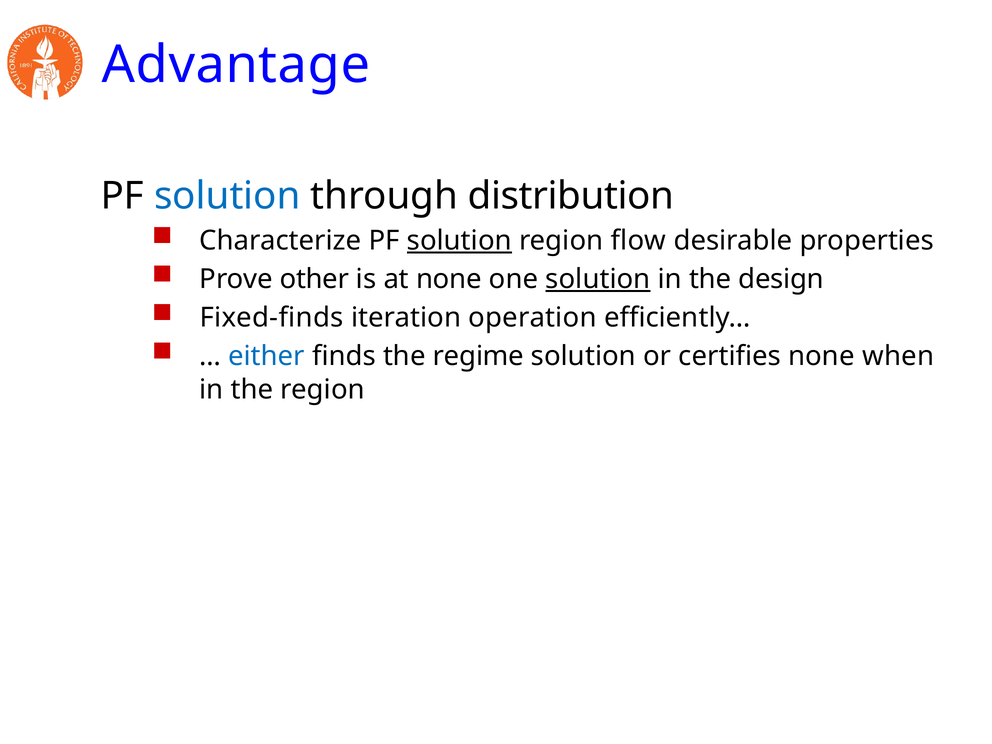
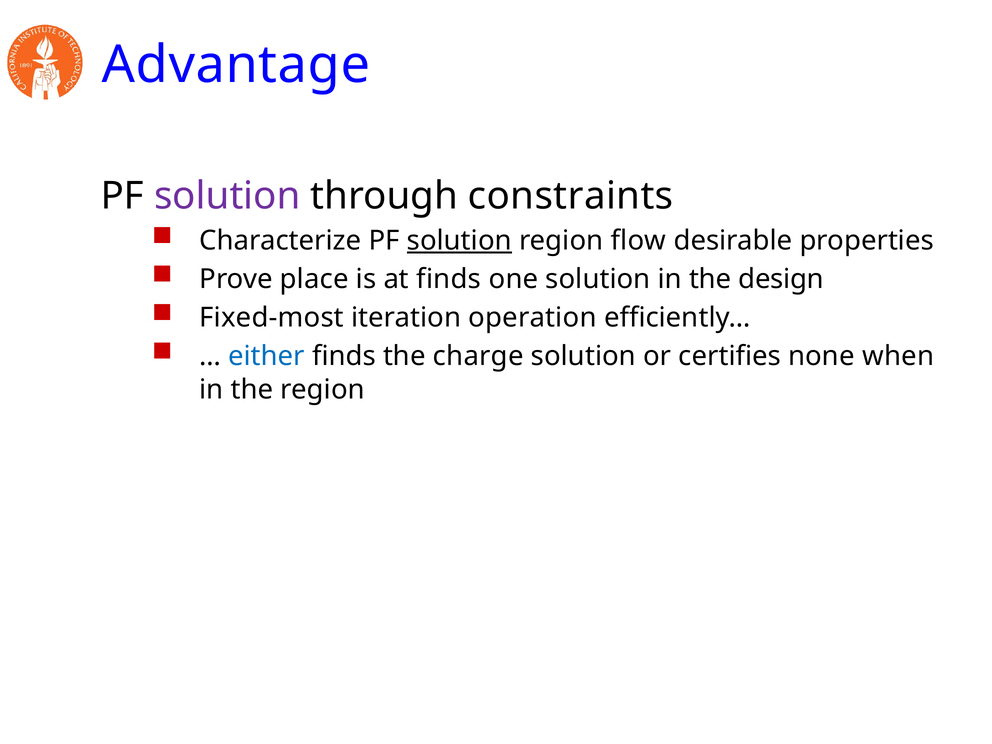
solution colour: blue -> purple (227, 196)
distribution: distribution -> constraints (571, 196)
other: other -> place (314, 279)
at none: none -> finds (449, 279)
solution underline: present -> none (598, 279)
Fixed-finds: Fixed-finds -> Fixed-most (272, 318)
regime: regime -> charge (478, 356)
